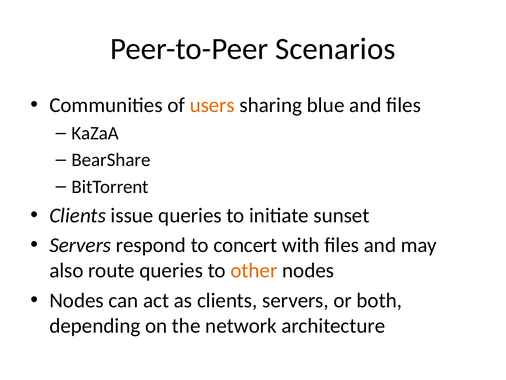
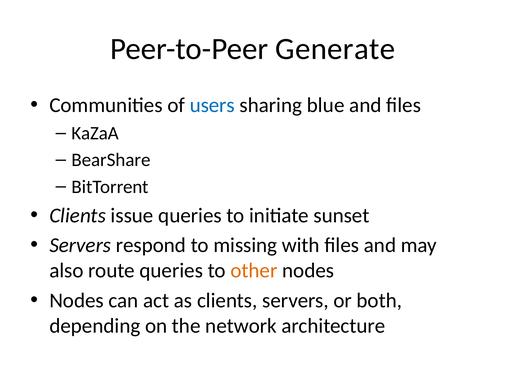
Scenarios: Scenarios -> Generate (335, 49)
users colour: orange -> blue (212, 105)
concert: concert -> missing (245, 245)
